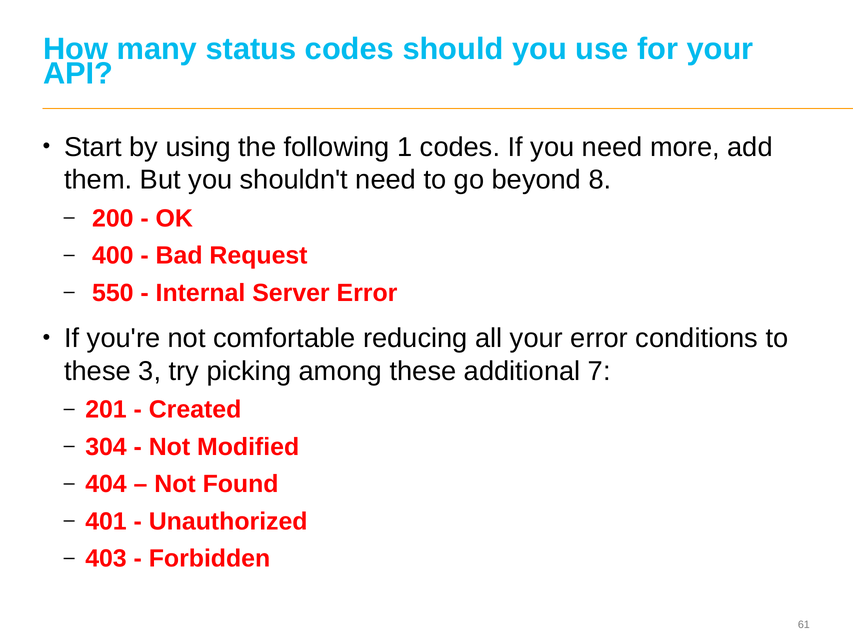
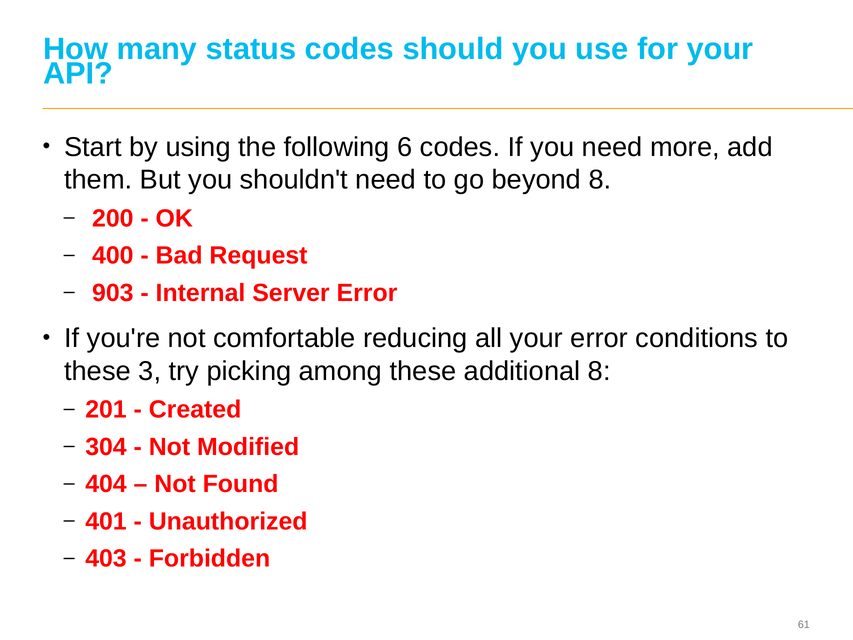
1: 1 -> 6 (405, 147)
550: 550 -> 903 (113, 293)
additional 7: 7 -> 8 (599, 371)
